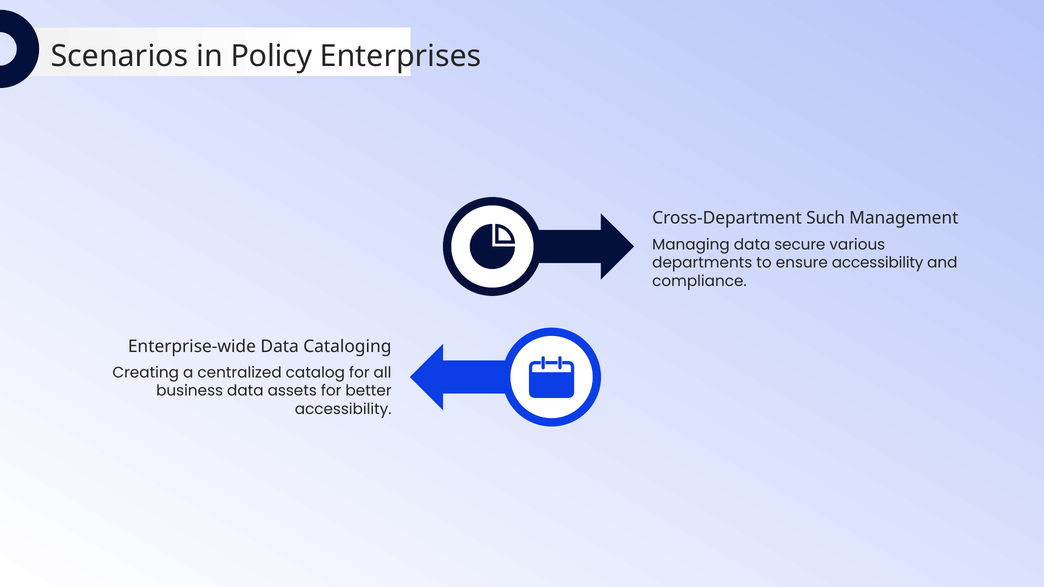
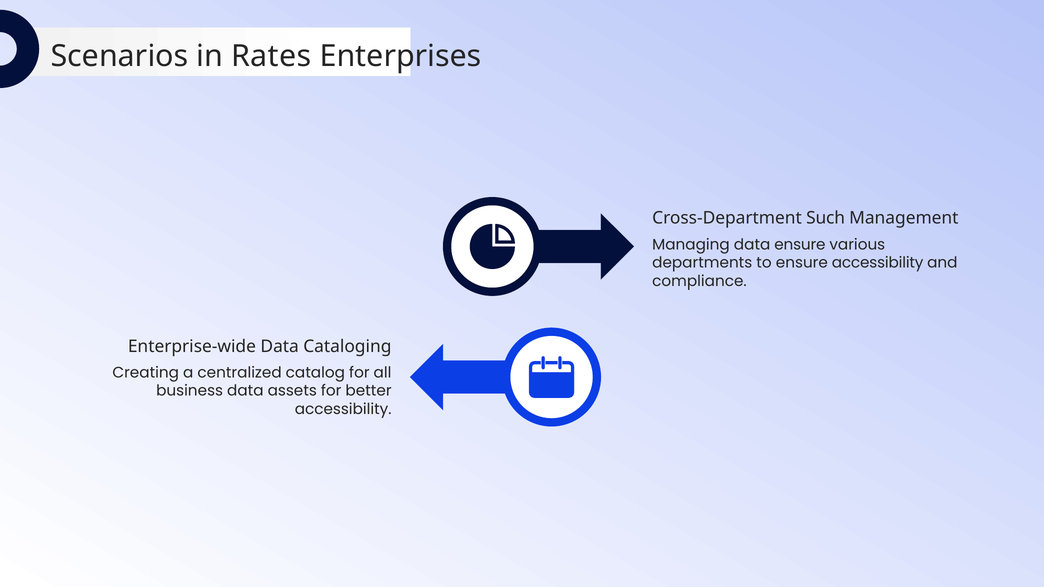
Policy: Policy -> Rates (271, 56)
data secure: secure -> ensure (800, 245)
